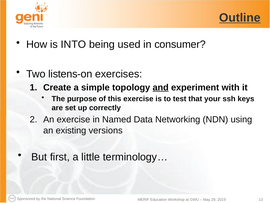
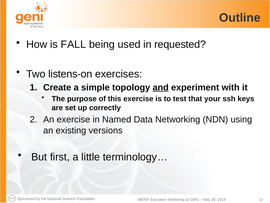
Outline underline: present -> none (240, 18)
INTO: INTO -> FALL (73, 44)
consumer: consumer -> requested (180, 44)
